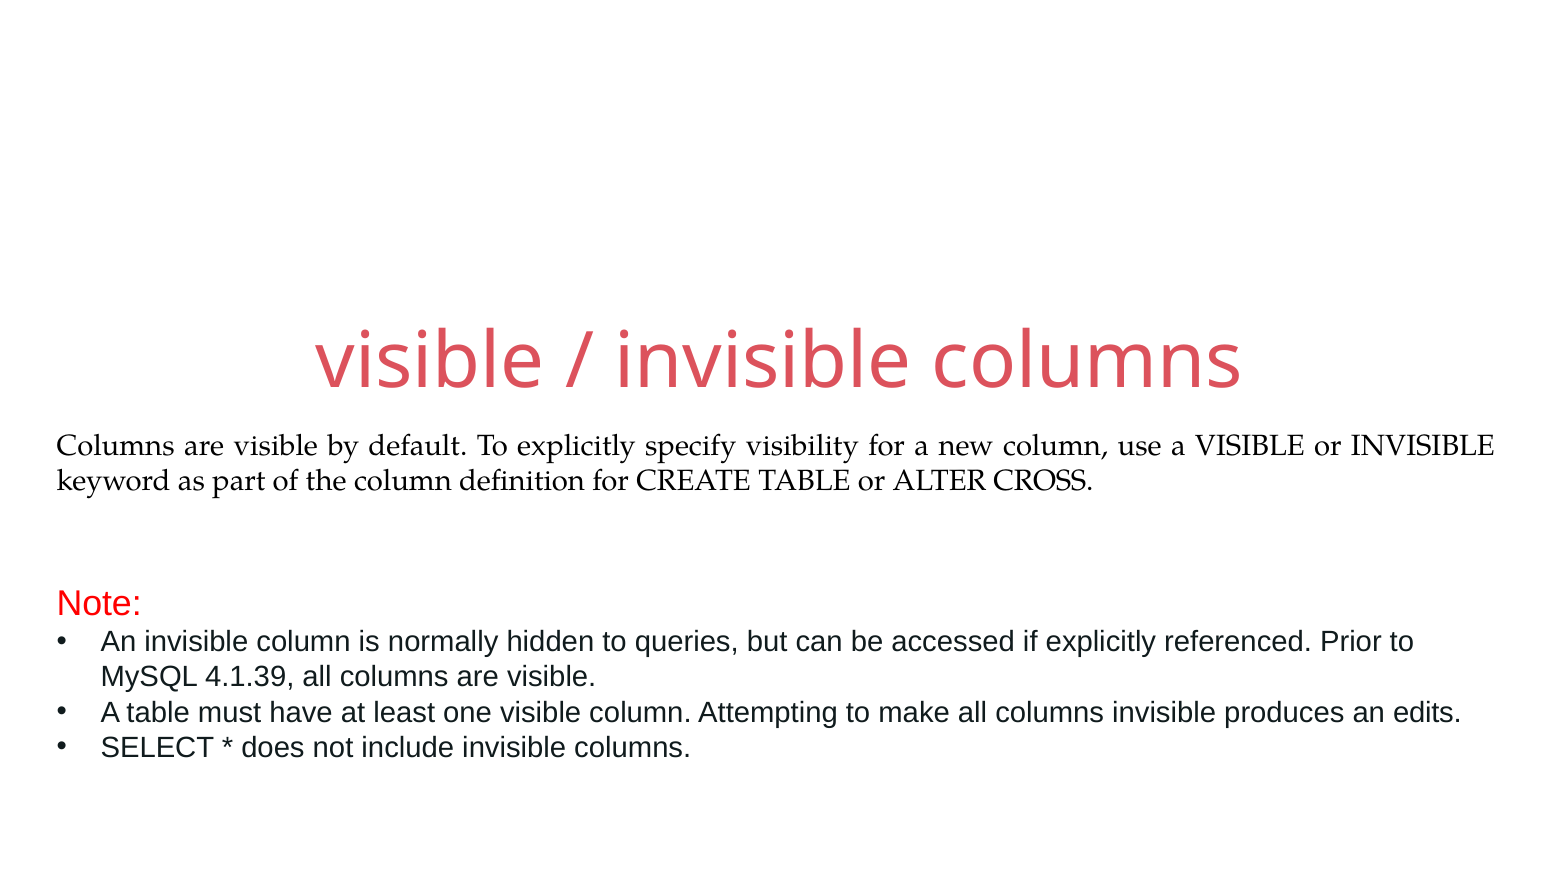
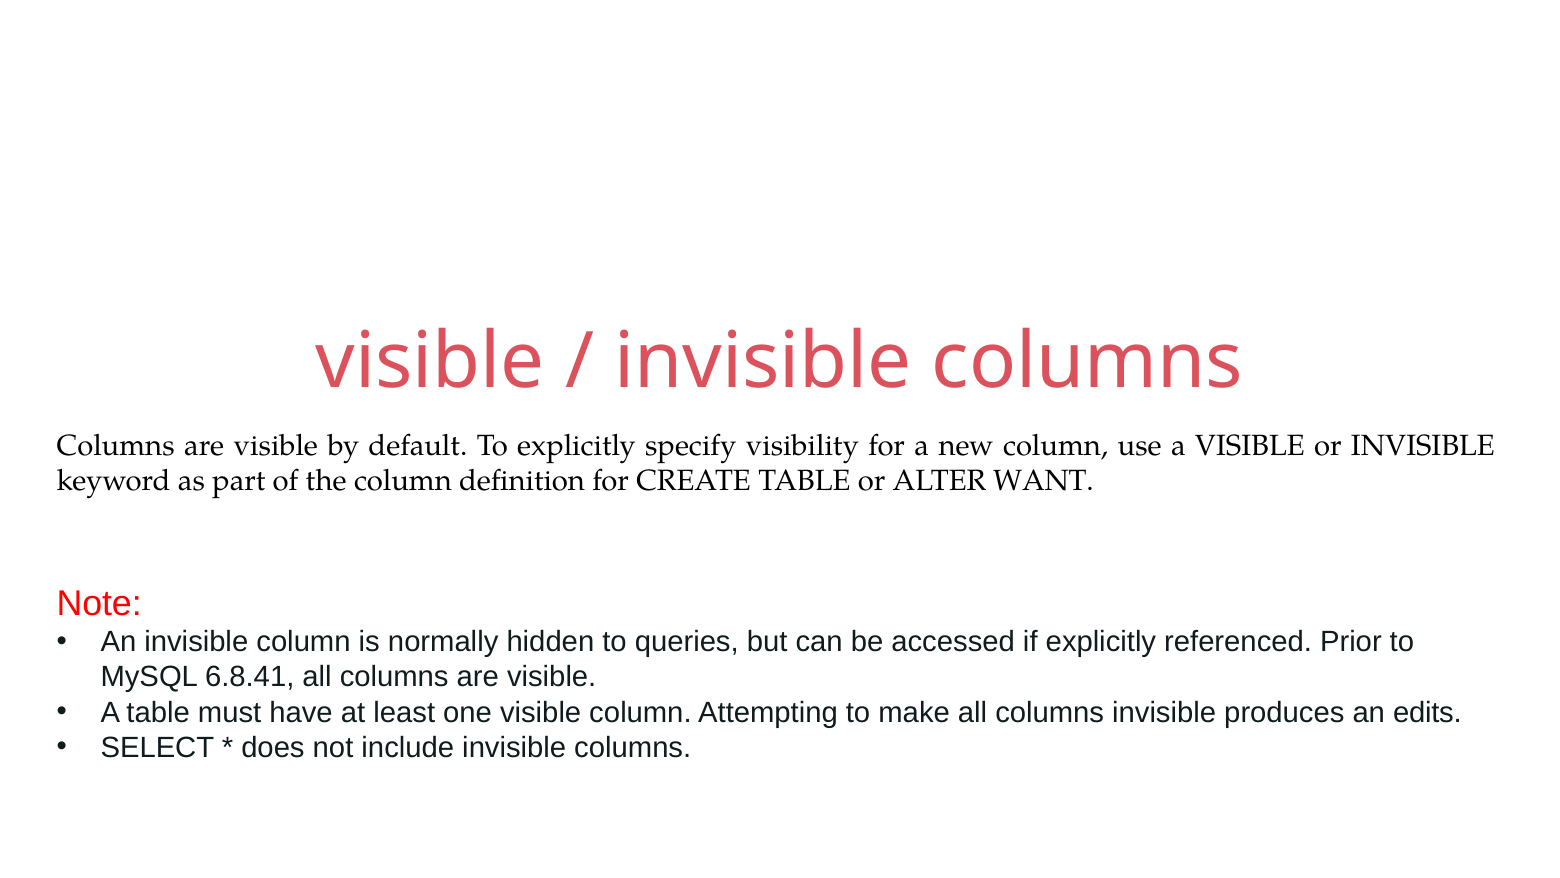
CROSS: CROSS -> WANT (1043, 481)
4.1.39: 4.1.39 -> 6.8.41 (250, 677)
